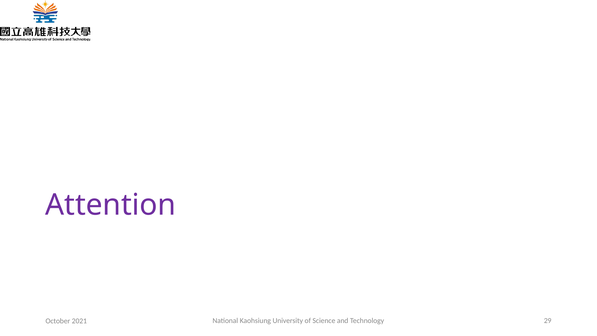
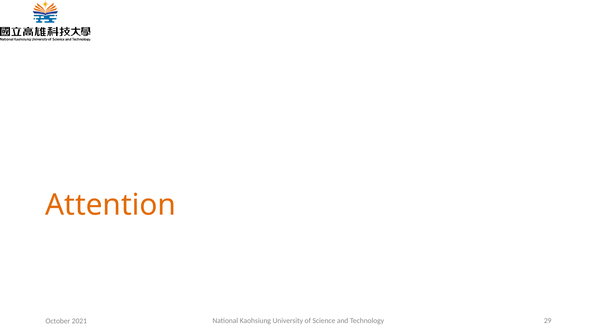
Attention colour: purple -> orange (111, 205)
